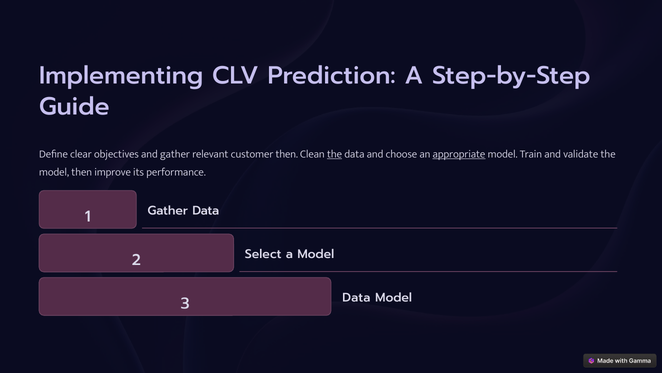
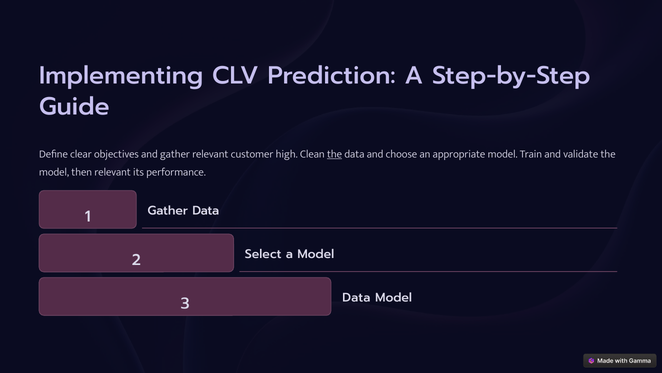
customer then: then -> high (287, 154)
appropriate underline: present -> none (459, 154)
then improve: improve -> relevant (113, 172)
